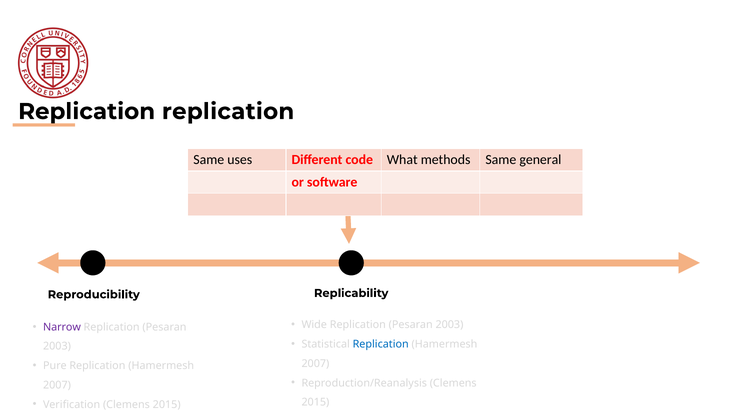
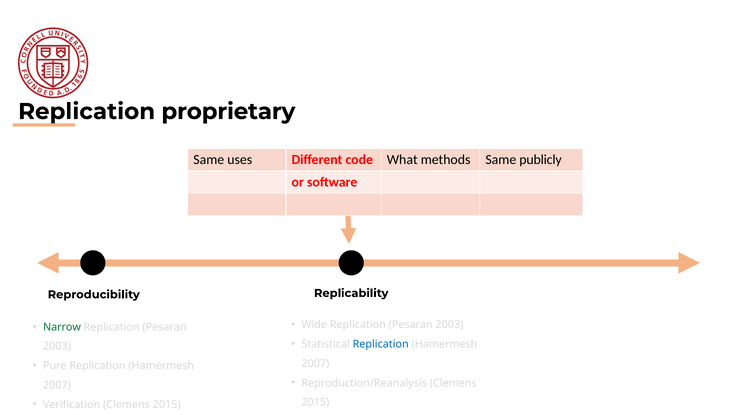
Replication replication: replication -> proprietary (228, 112)
general: general -> publicly (540, 160)
Narrow colour: purple -> green (62, 327)
